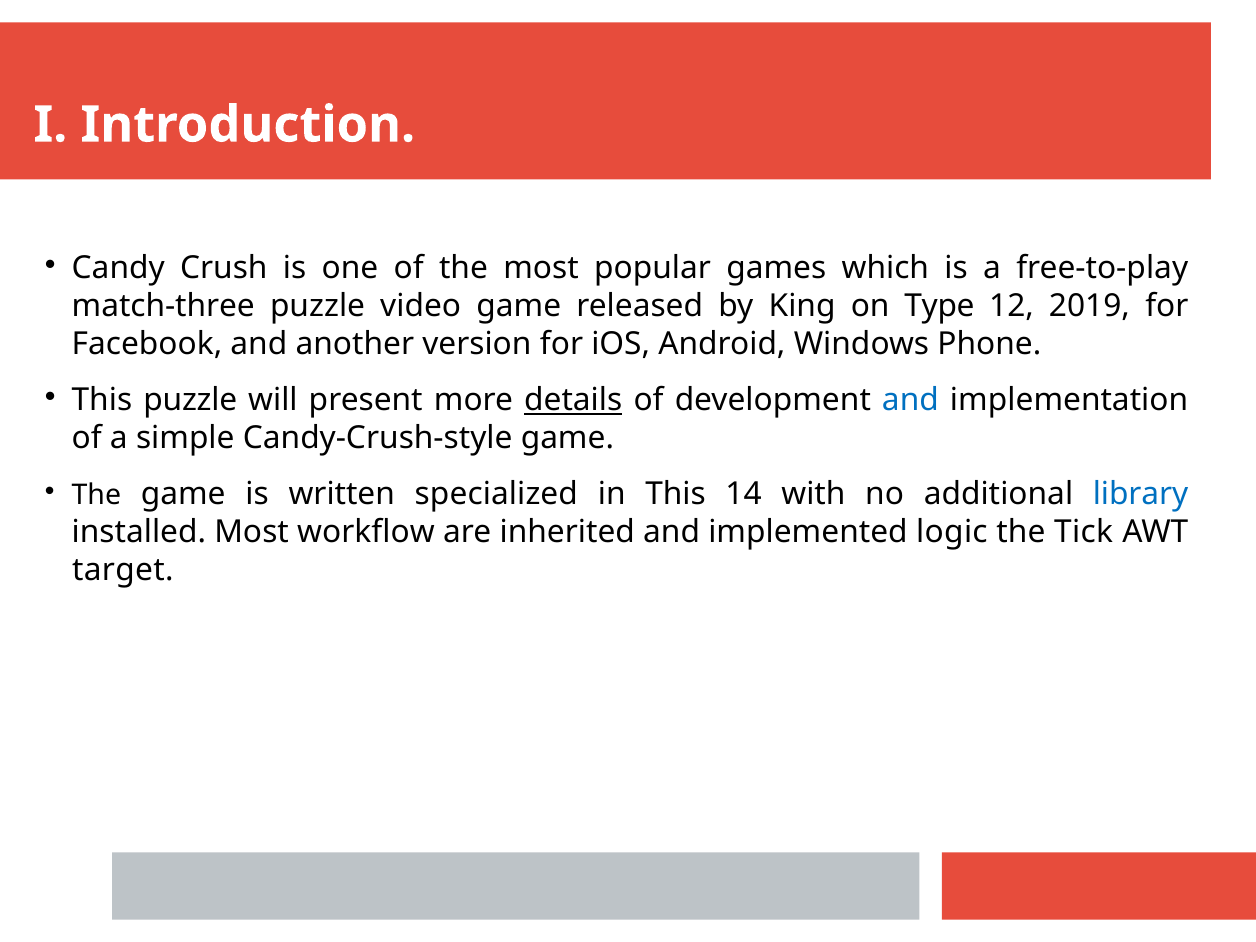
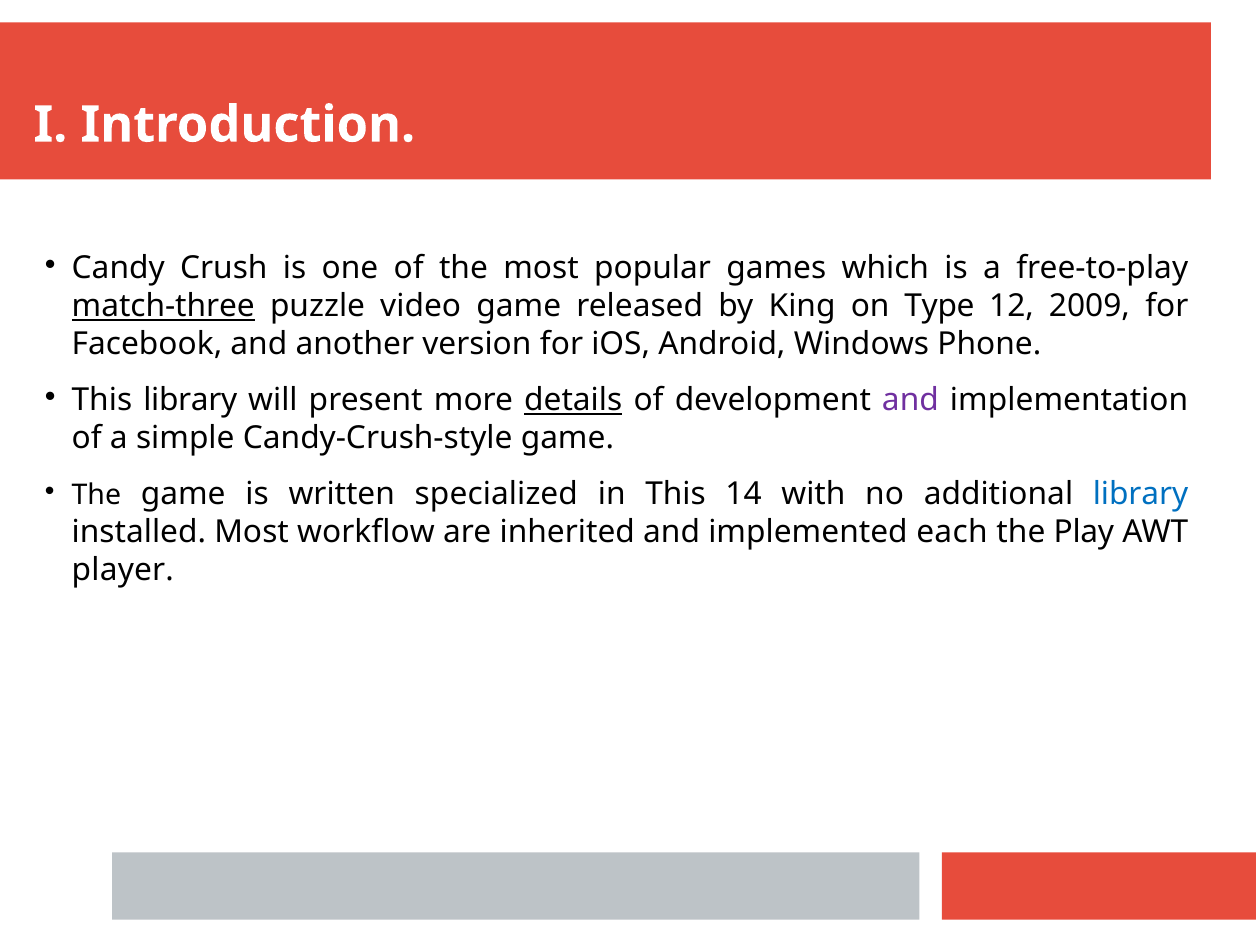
match-three underline: none -> present (163, 306)
2019: 2019 -> 2009 (1089, 306)
This puzzle: puzzle -> library (190, 400)
and colour: blue -> purple (910, 400)
logic: logic -> each (952, 532)
Tick: Tick -> Play (1084, 532)
target: target -> player (123, 570)
